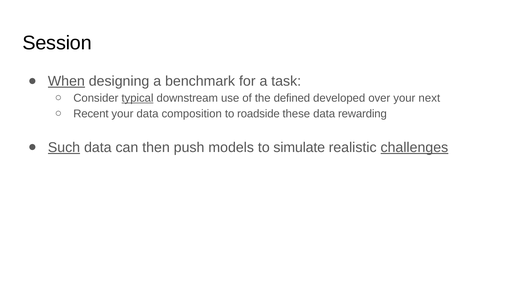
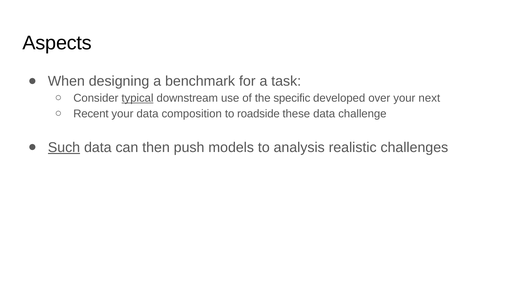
Session: Session -> Aspects (57, 43)
When underline: present -> none (66, 81)
defined: defined -> specific (292, 98)
rewarding: rewarding -> challenge (362, 114)
simulate: simulate -> analysis (299, 148)
challenges underline: present -> none (414, 148)
